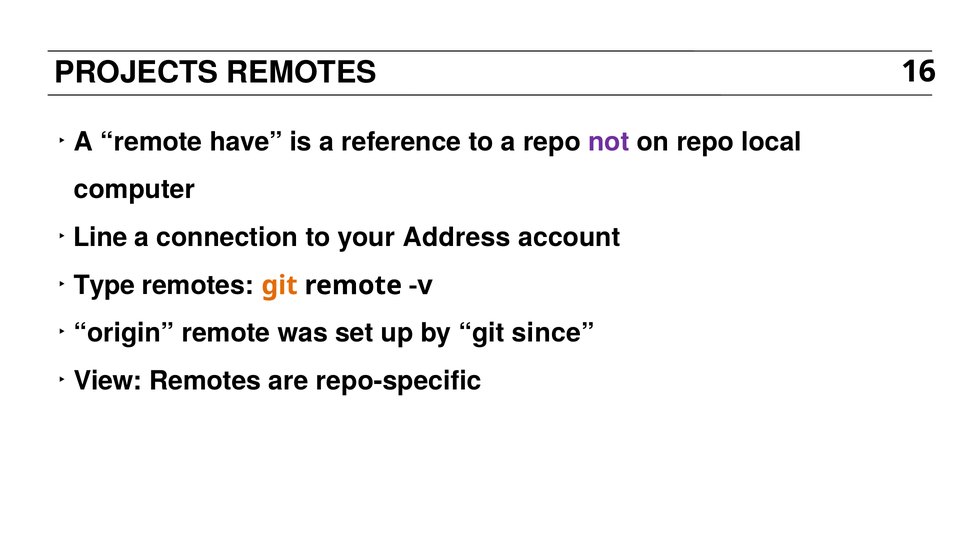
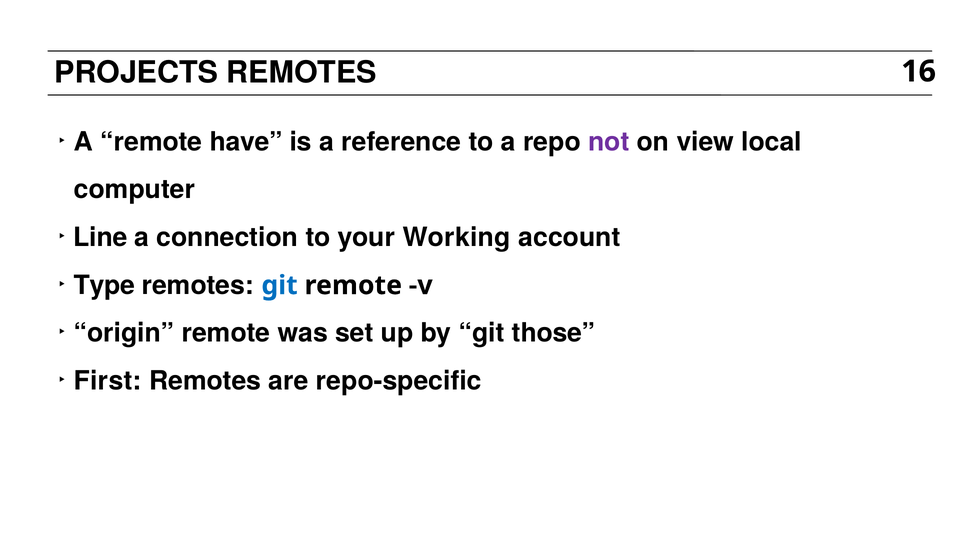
on repo: repo -> view (705, 142)
Address: Address -> Working (457, 238)
git colour: orange -> blue (280, 286)
since: since -> those (553, 333)
View: View -> First (108, 381)
